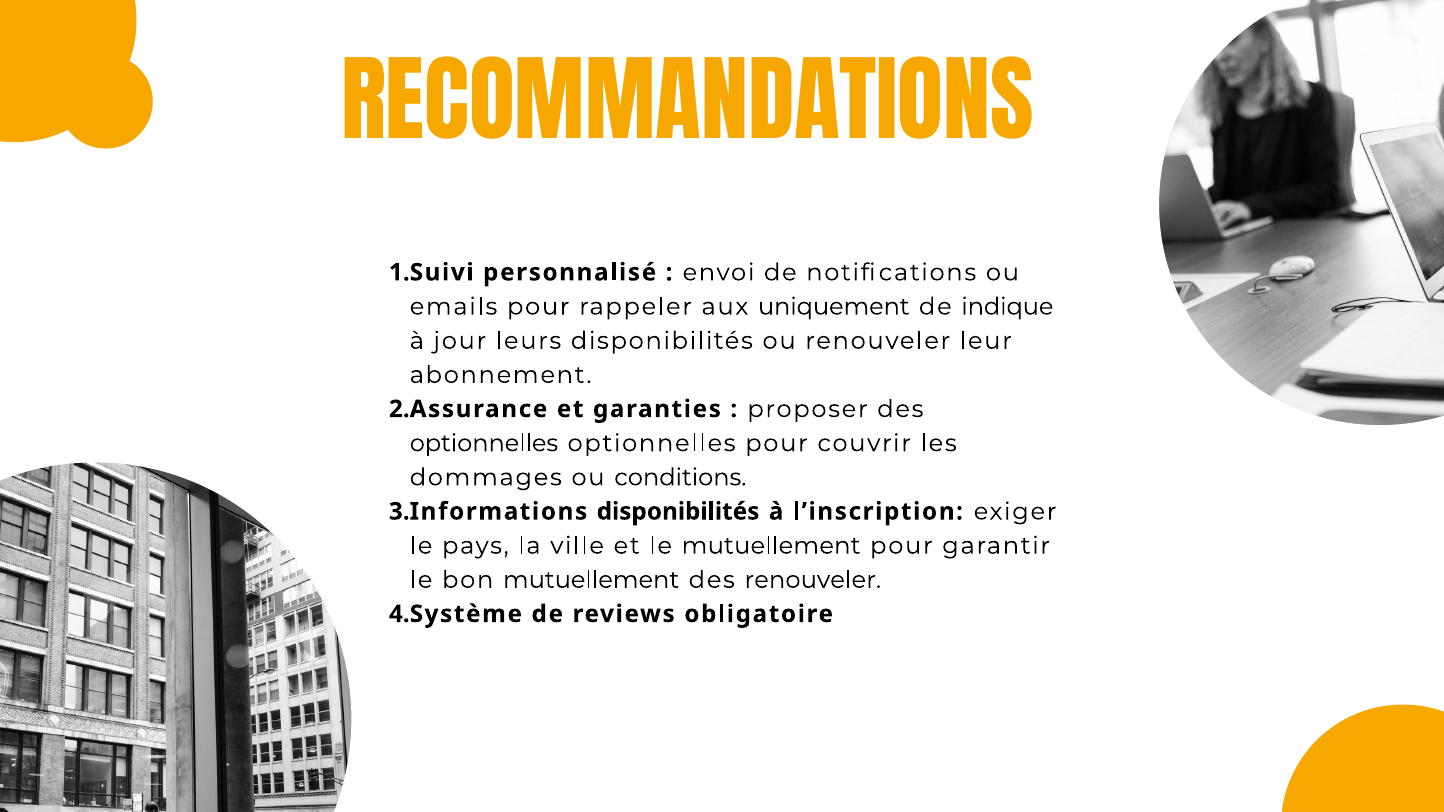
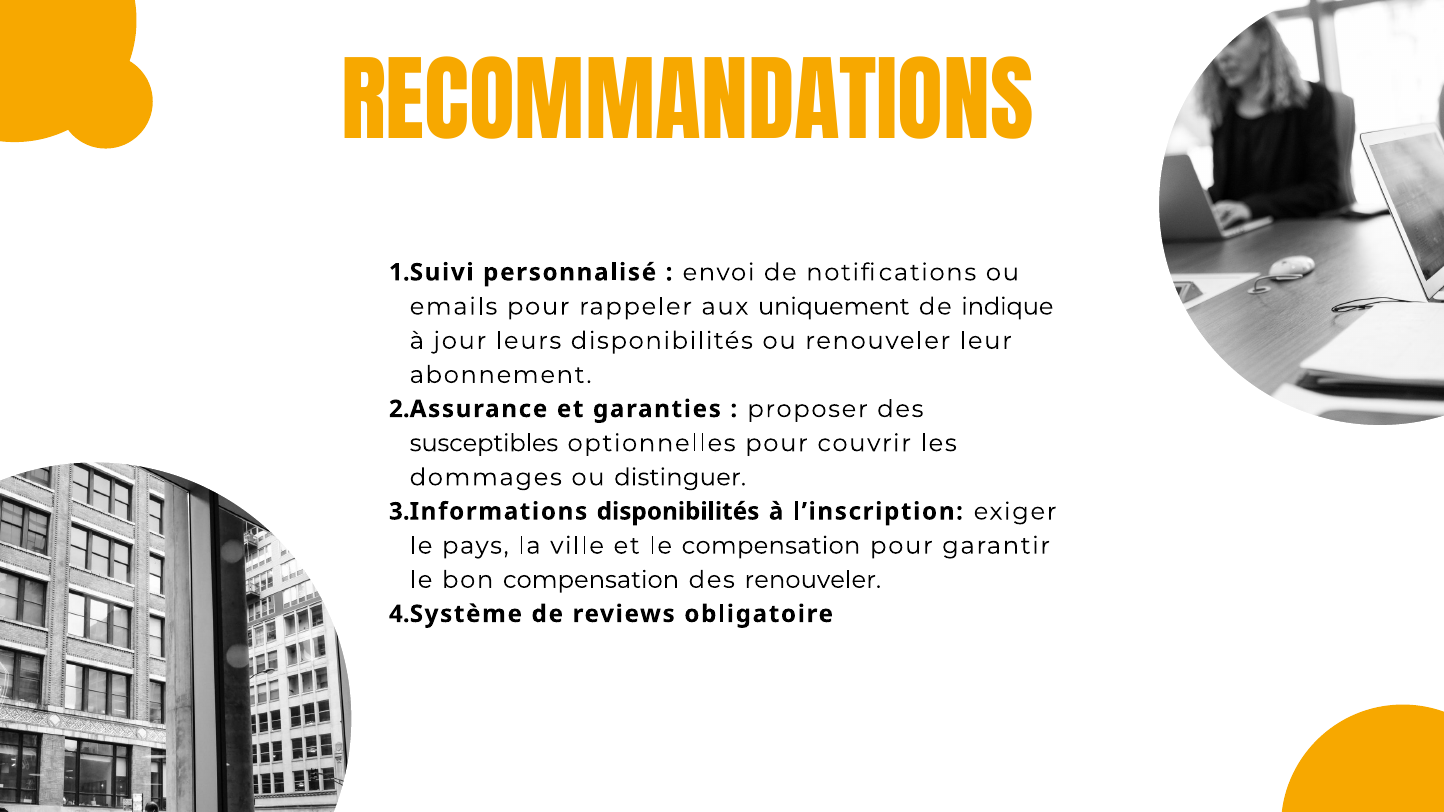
optionnelles: optionnelles -> susceptibles (484, 443)
conditions: conditions -> distinguer (680, 478)
le mutuellement: mutuellement -> compensation (771, 546)
bon mutuellement: mutuellement -> compensation (591, 580)
